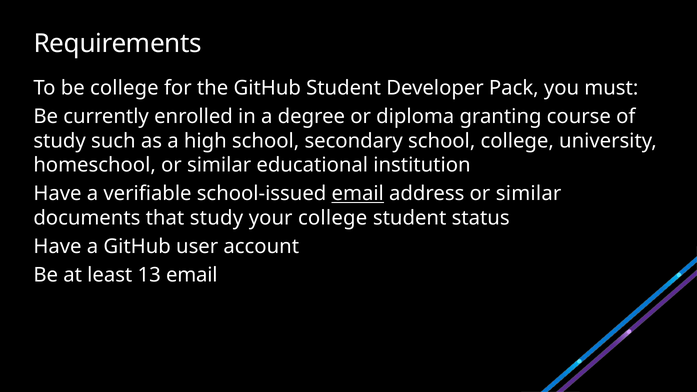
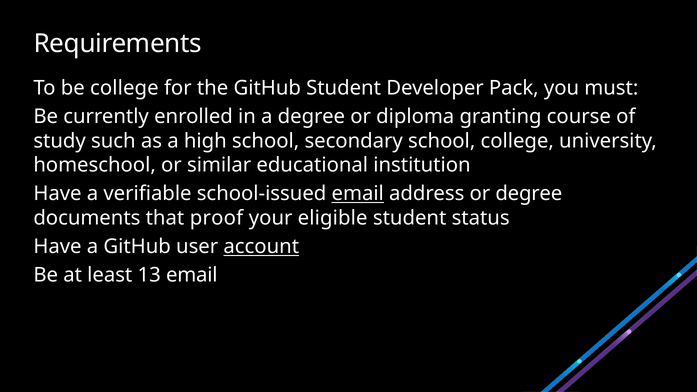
address or similar: similar -> degree (529, 194)
that study: study -> proof (216, 218)
your college: college -> eligible (333, 218)
account underline: none -> present (261, 247)
